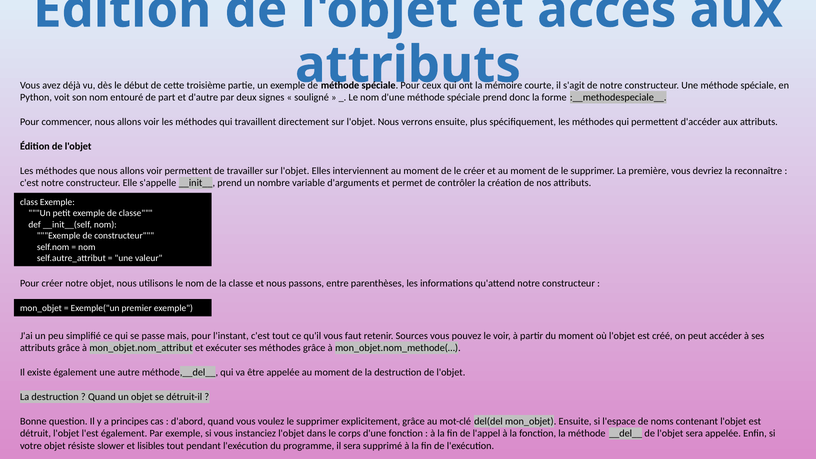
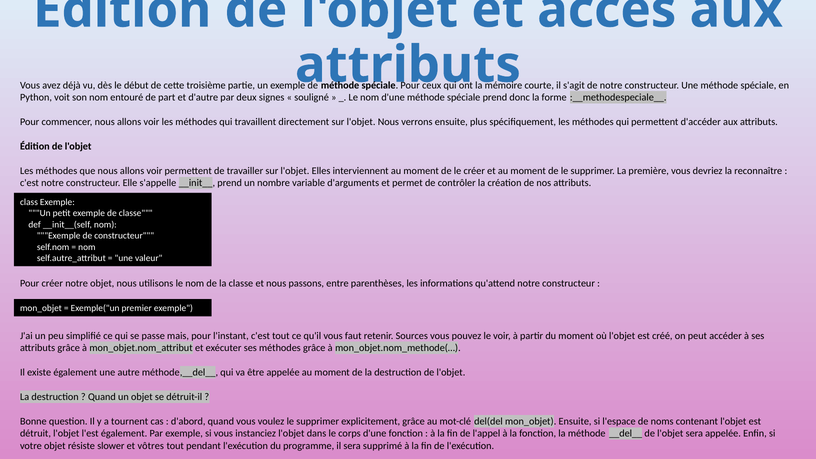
principes: principes -> tournent (130, 421)
lisibles: lisibles -> vôtres (151, 446)
